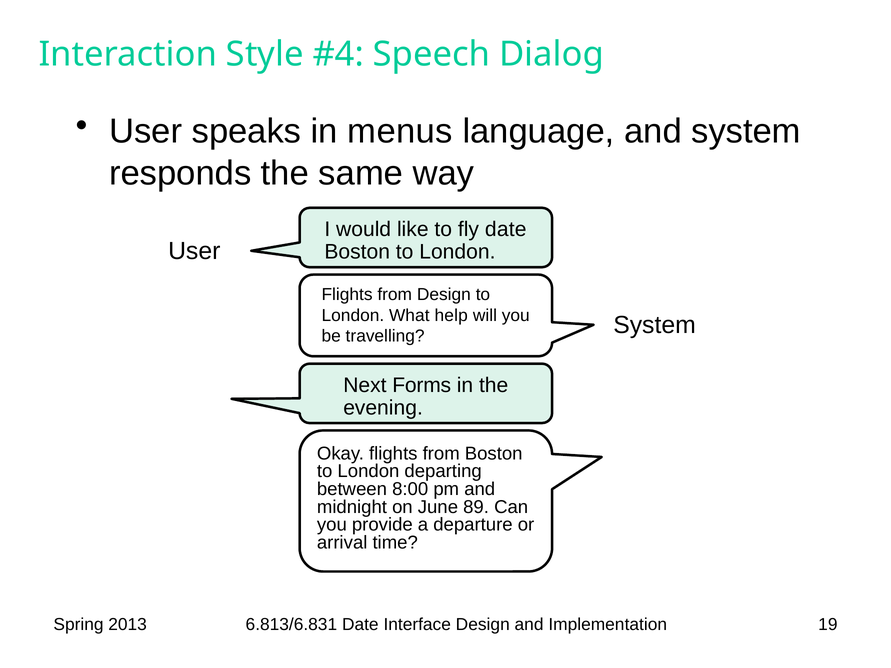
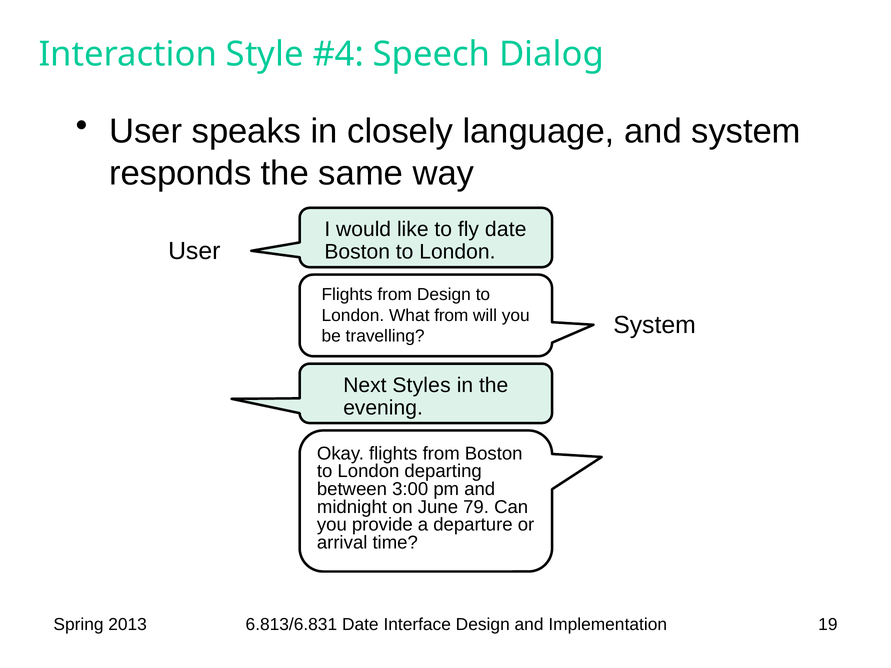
menus: menus -> closely (400, 132)
What help: help -> from (451, 316)
Forms: Forms -> Styles (422, 385)
8:00: 8:00 -> 3:00 (410, 489)
89: 89 -> 79 (476, 507)
